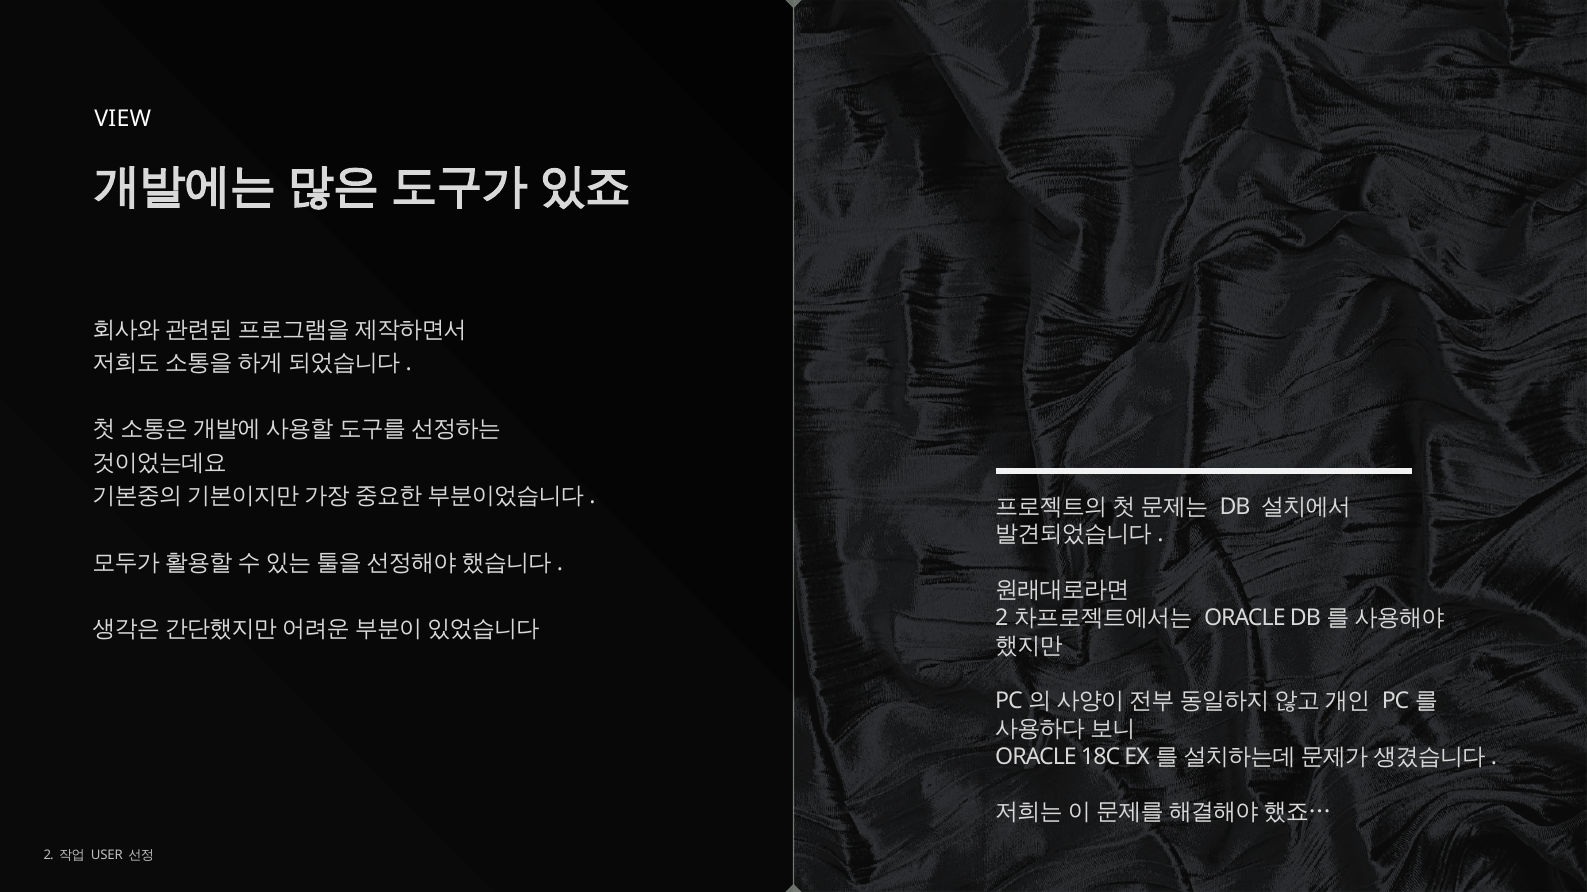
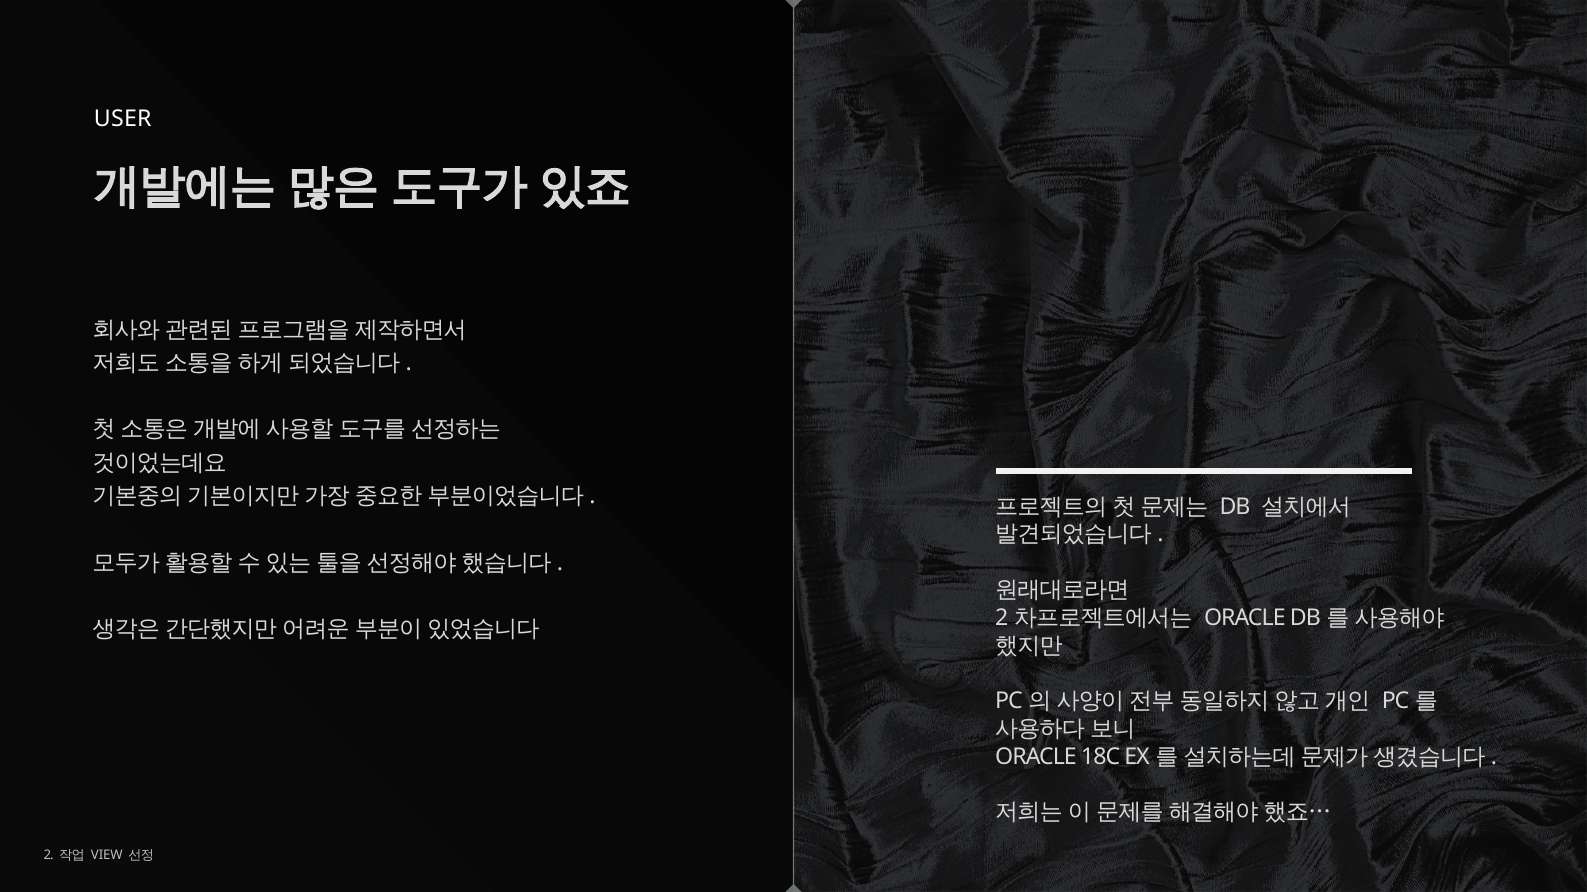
VIEW: VIEW -> USER (123, 119)
USER: USER -> VIEW (107, 856)
